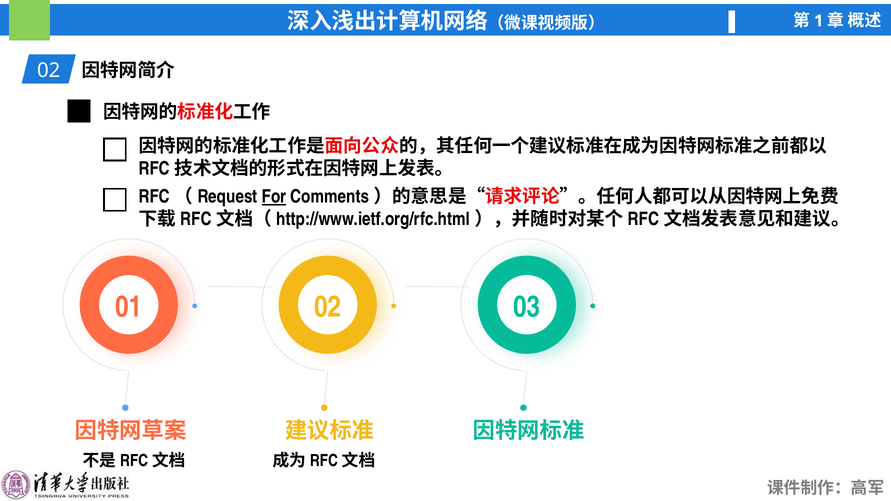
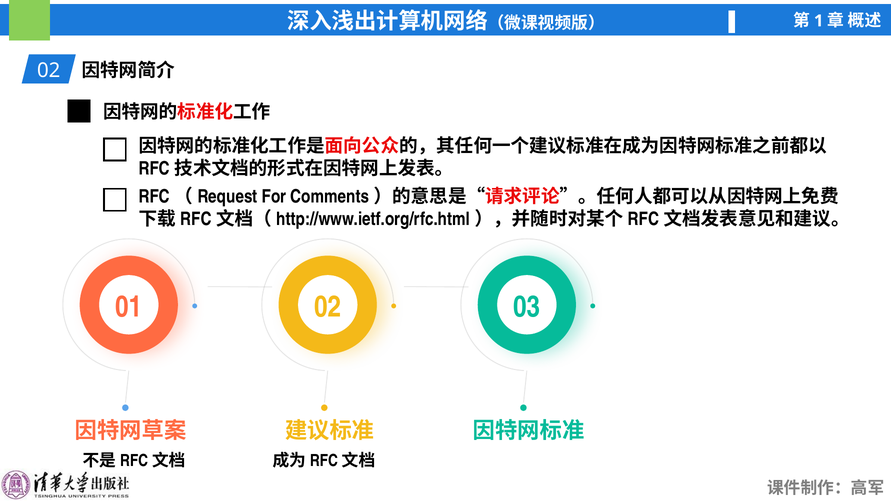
For underline: present -> none (274, 197)
